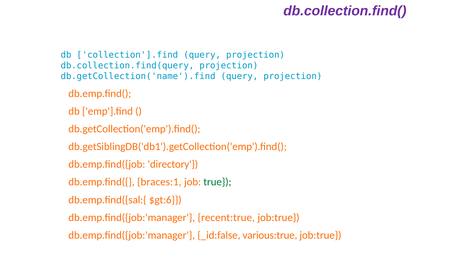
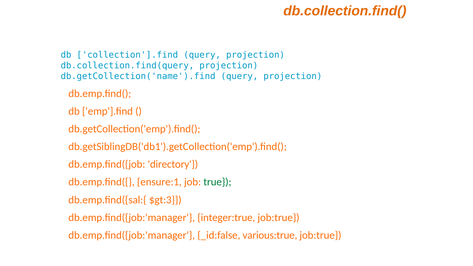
db.collection.find( colour: purple -> orange (345, 11)
braces:1: braces:1 -> ensure:1 (159, 182)
$gt:6: $gt:6 -> $gt:3 (165, 200)
recent:true: recent:true -> integer:true (226, 218)
